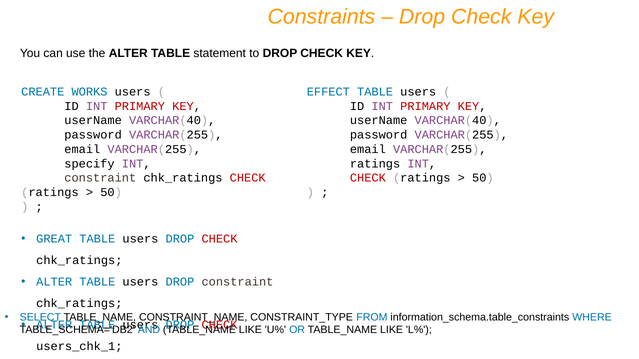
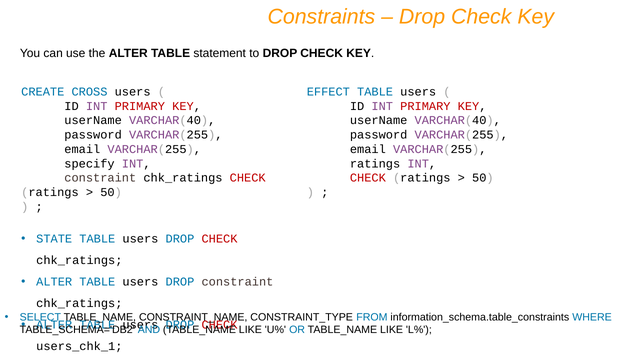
WORKS: WORKS -> CROSS (90, 92)
GREAT: GREAT -> STATE (54, 239)
